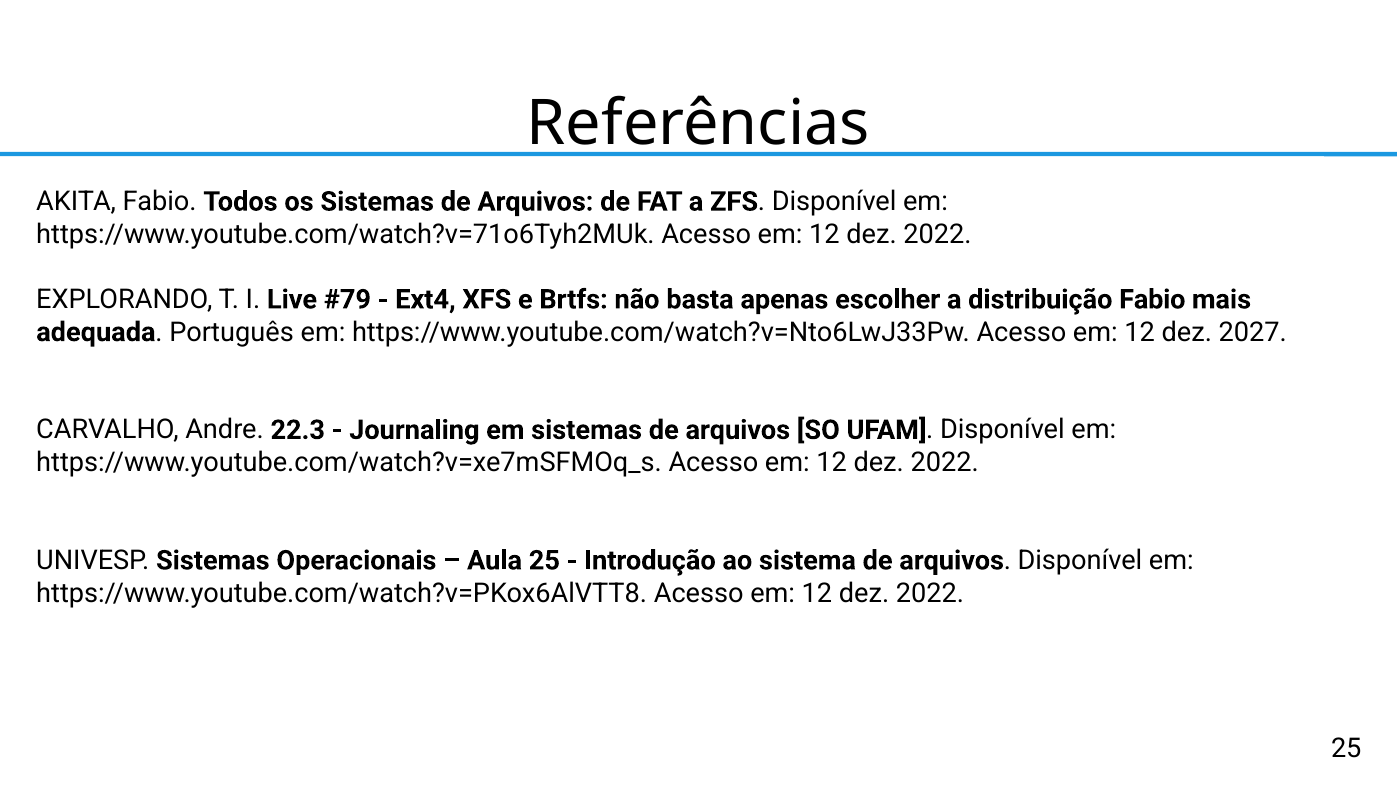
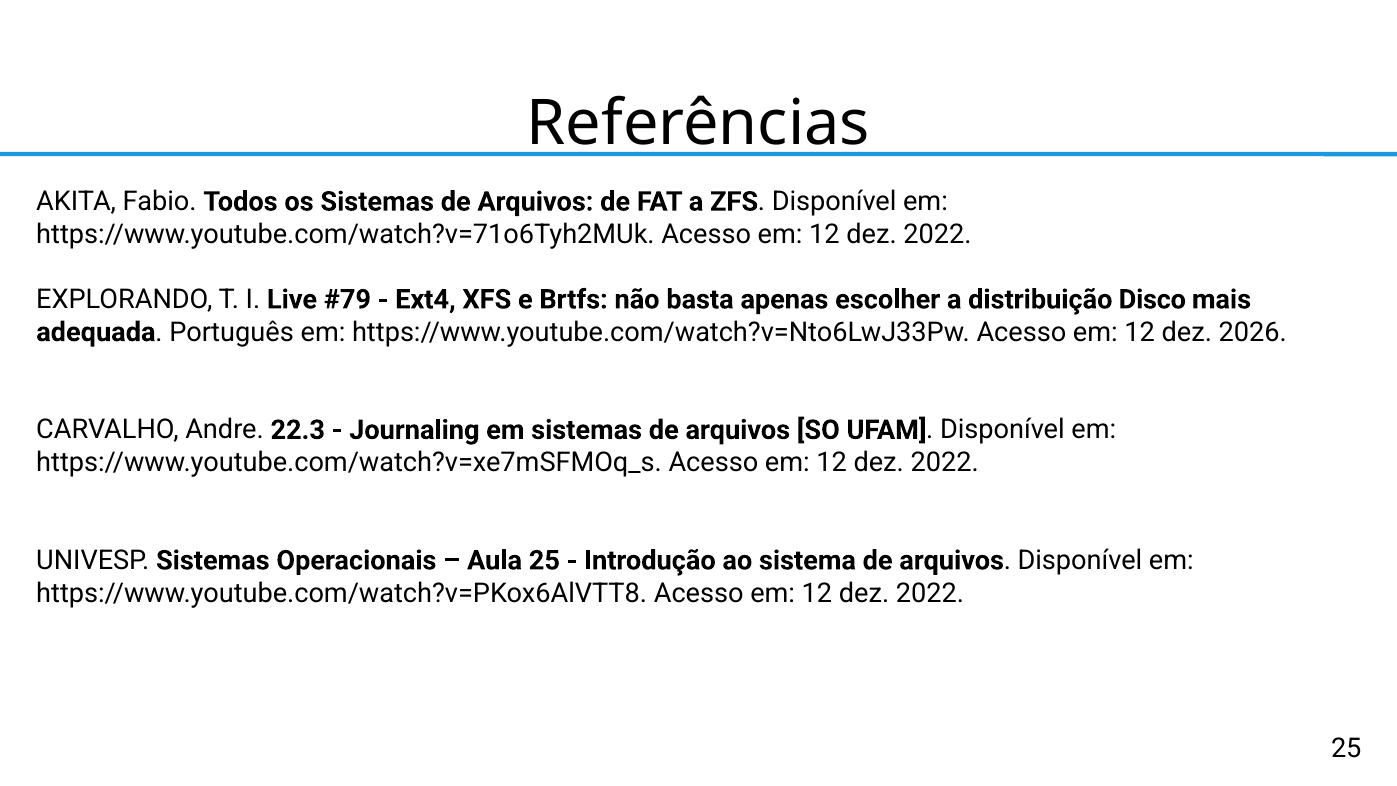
distribuição Fabio: Fabio -> Disco (1152, 299)
2027: 2027 -> 2026 (1253, 332)
